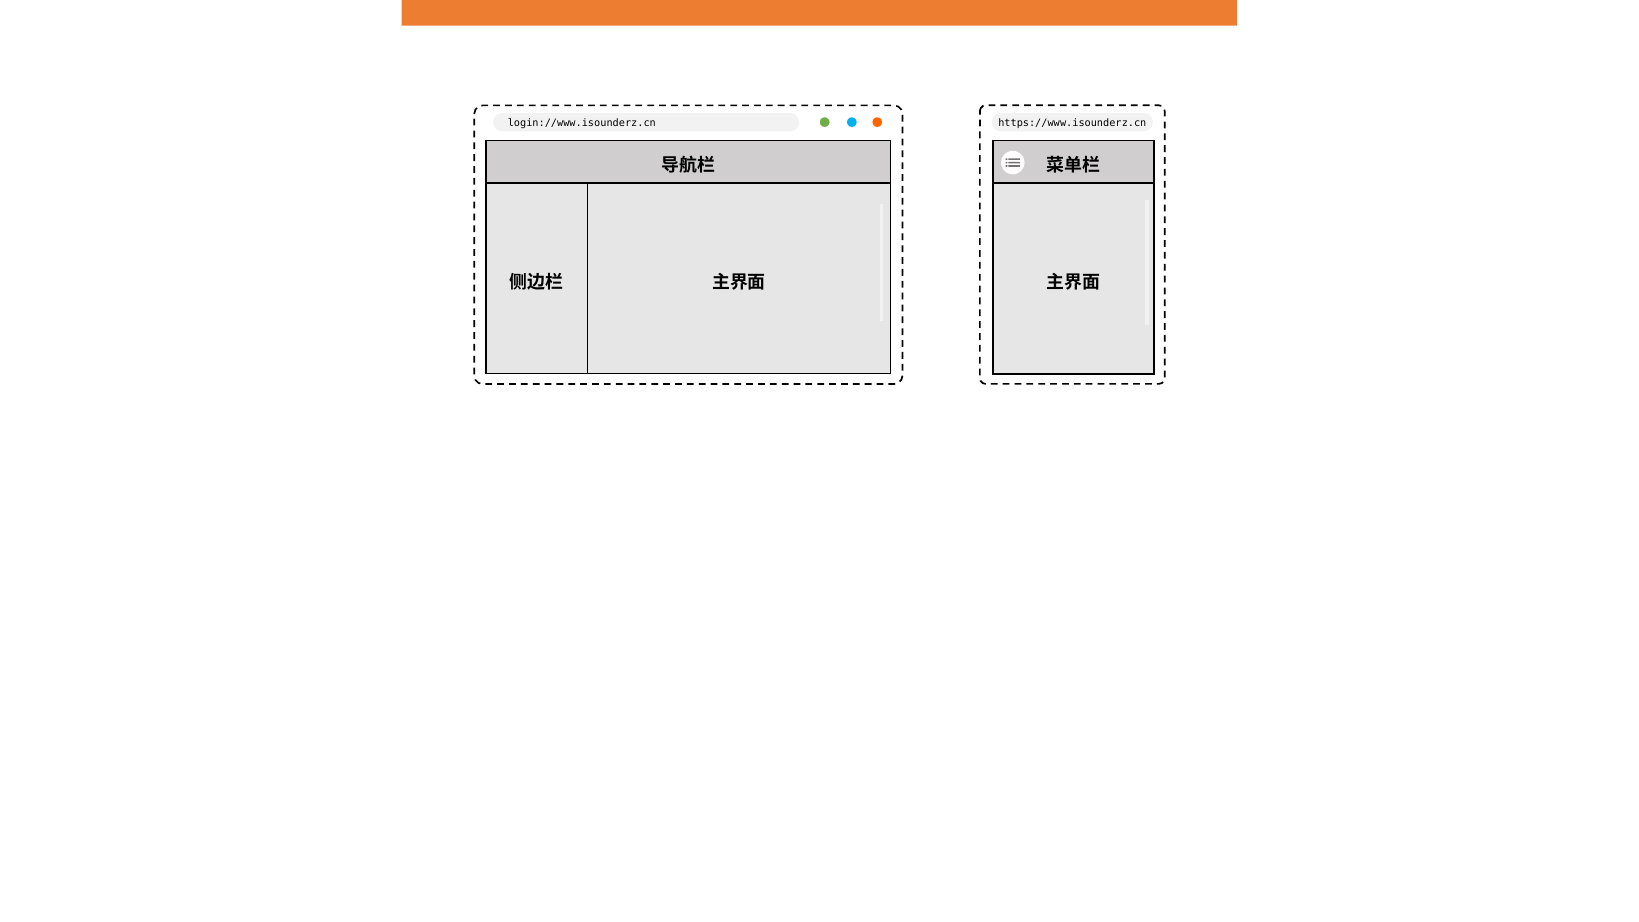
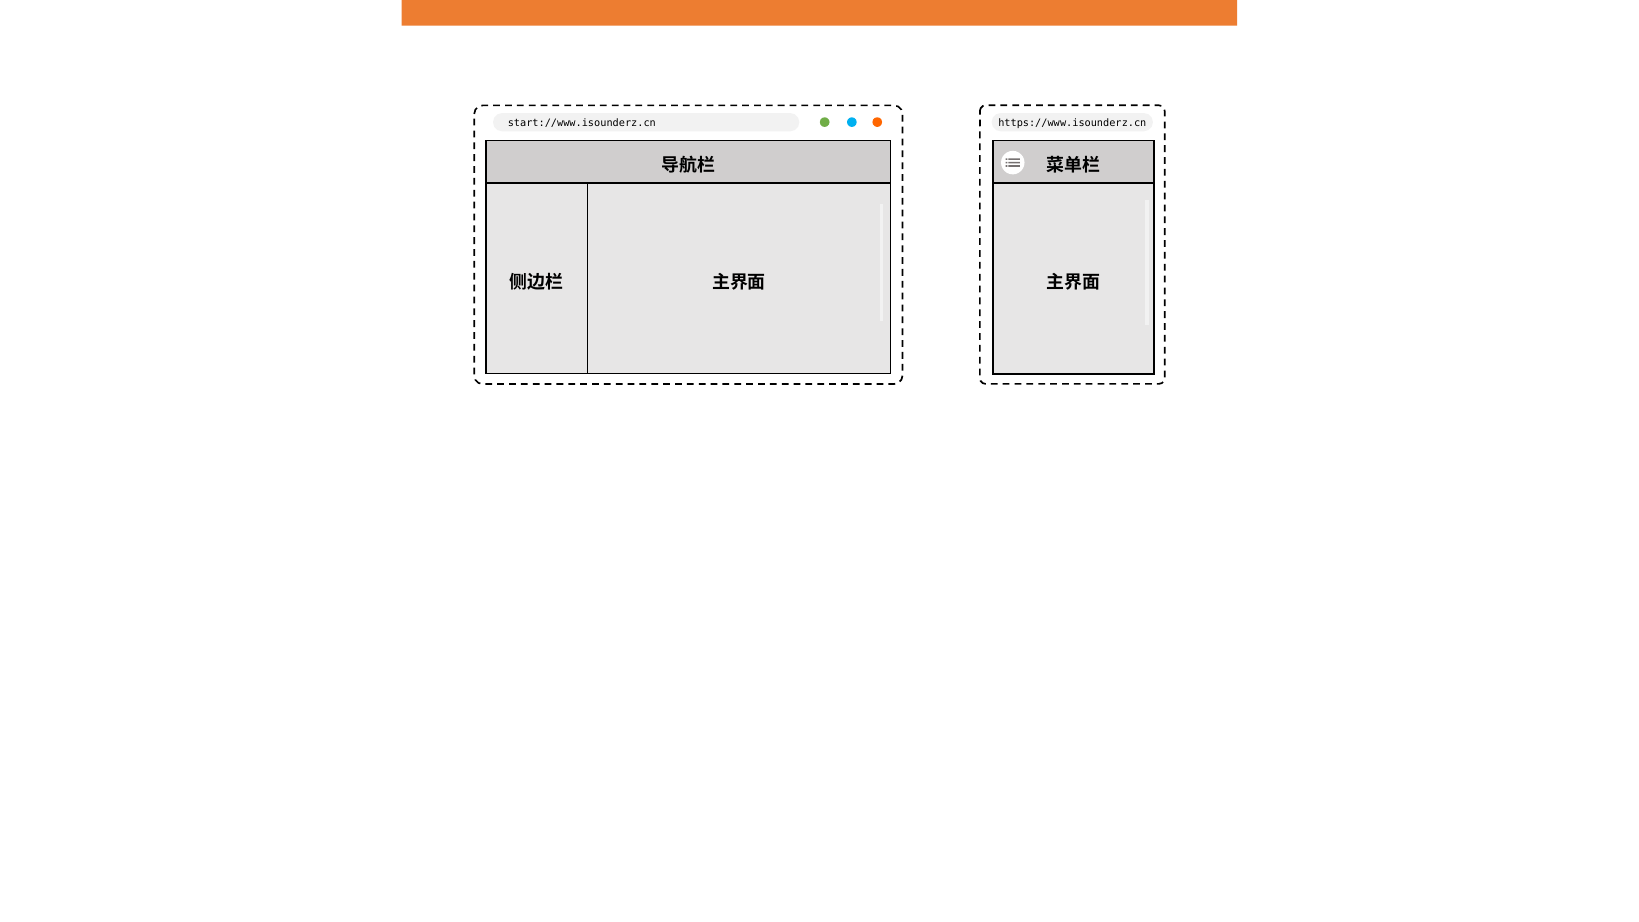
login://www.isounderz.cn: login://www.isounderz.cn -> start://www.isounderz.cn (582, 123)
